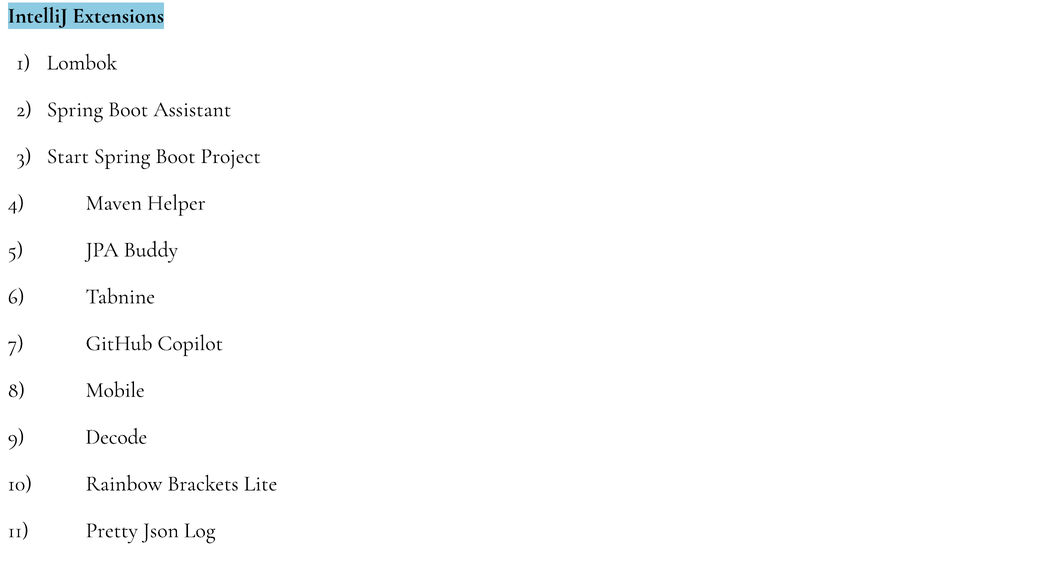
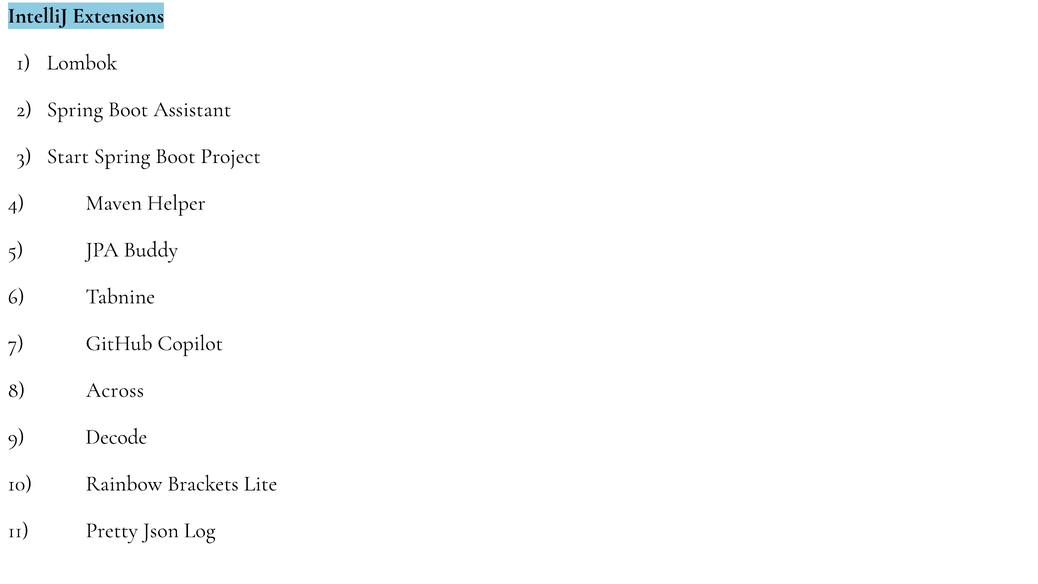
Mobile: Mobile -> Across (115, 390)
